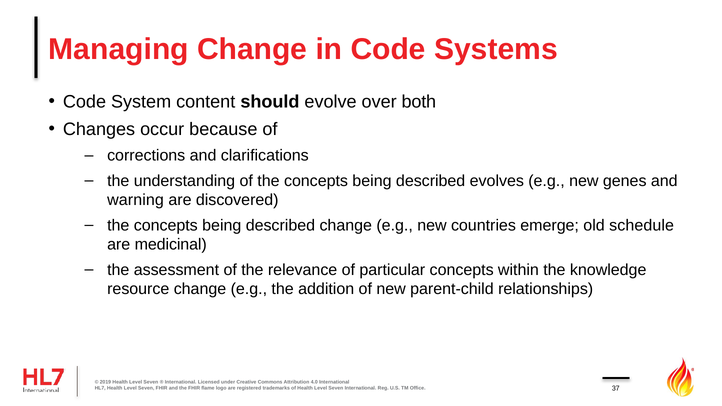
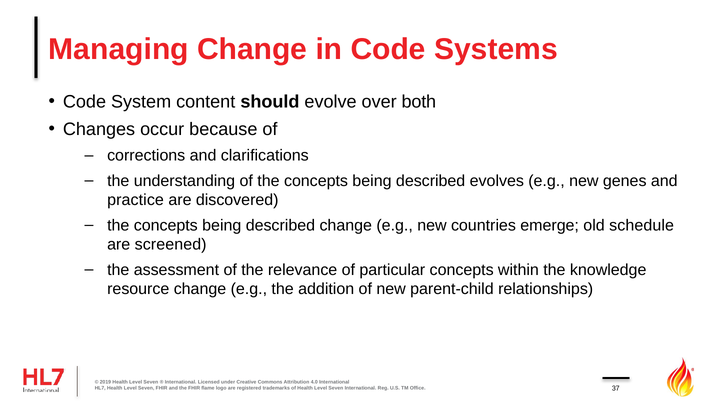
warning: warning -> practice (136, 200)
medicinal: medicinal -> screened (171, 245)
